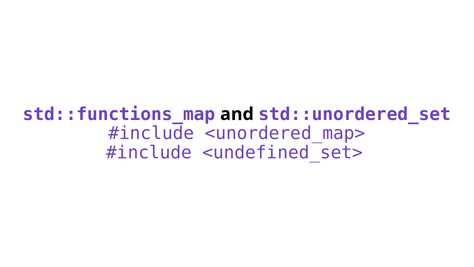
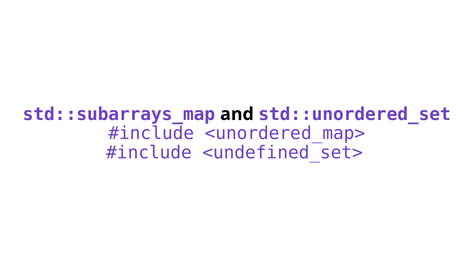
std::functions_map: std::functions_map -> std::subarrays_map (119, 114)
